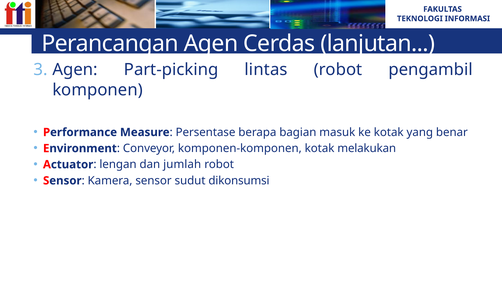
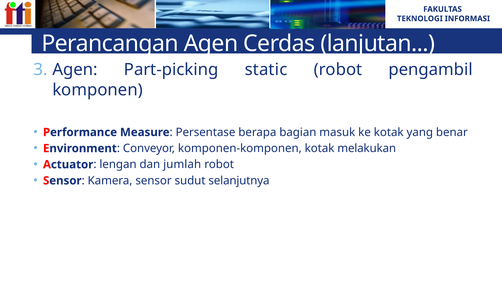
lintas: lintas -> static (266, 70)
dikonsumsi: dikonsumsi -> selanjutnya (239, 180)
